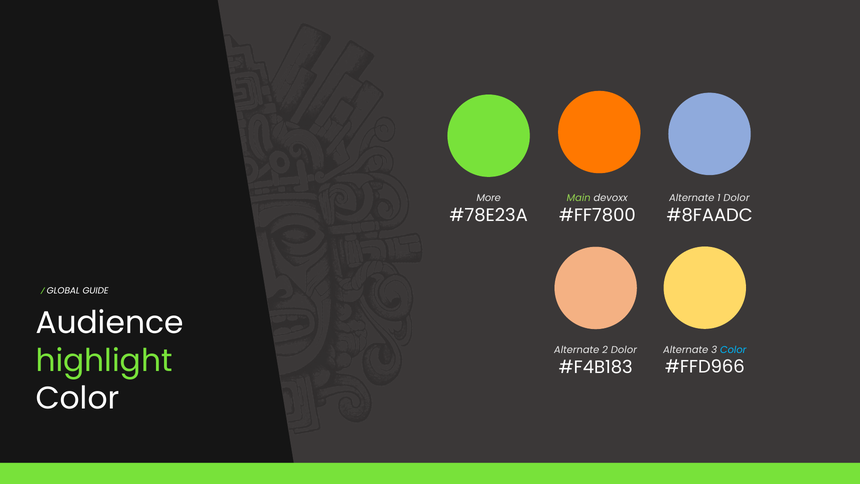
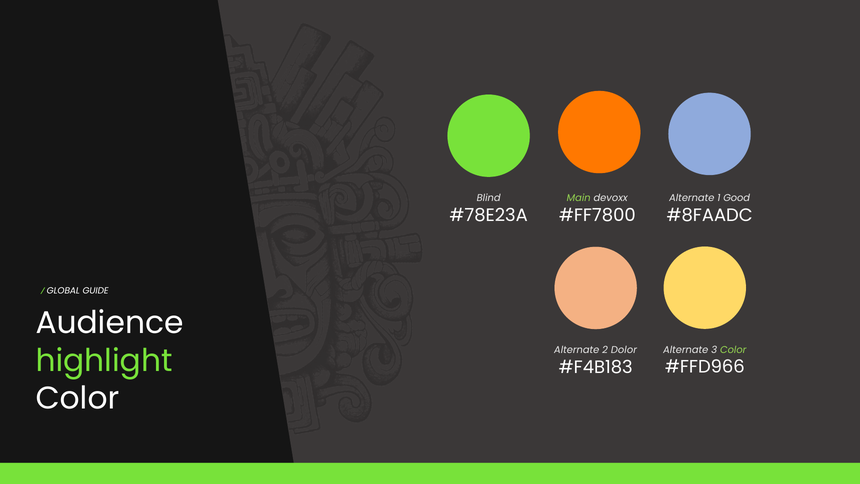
More: More -> Blind (489, 198)
1 Dolor: Dolor -> Good (737, 198)
Color colour: light blue -> light green (733, 350)
